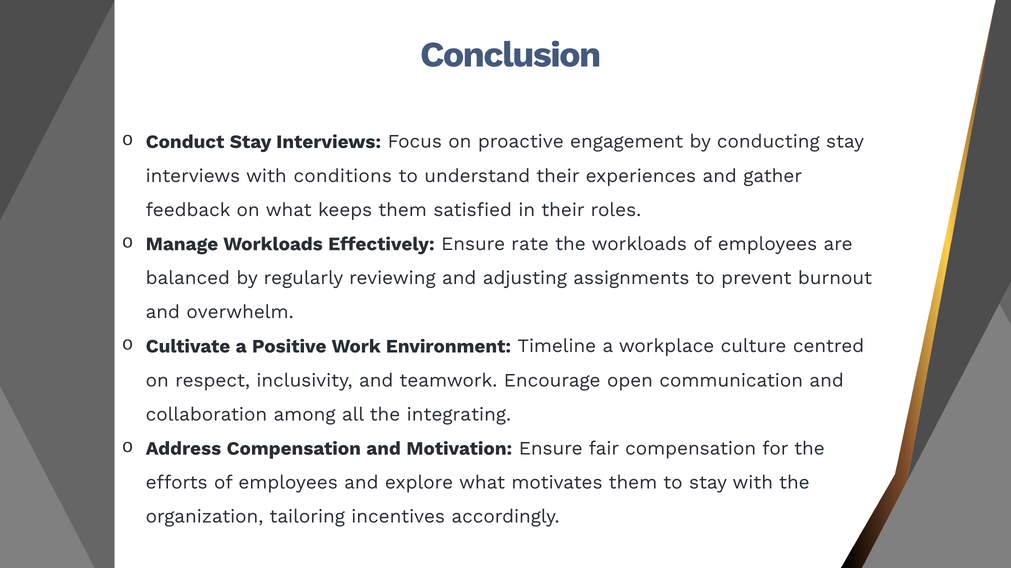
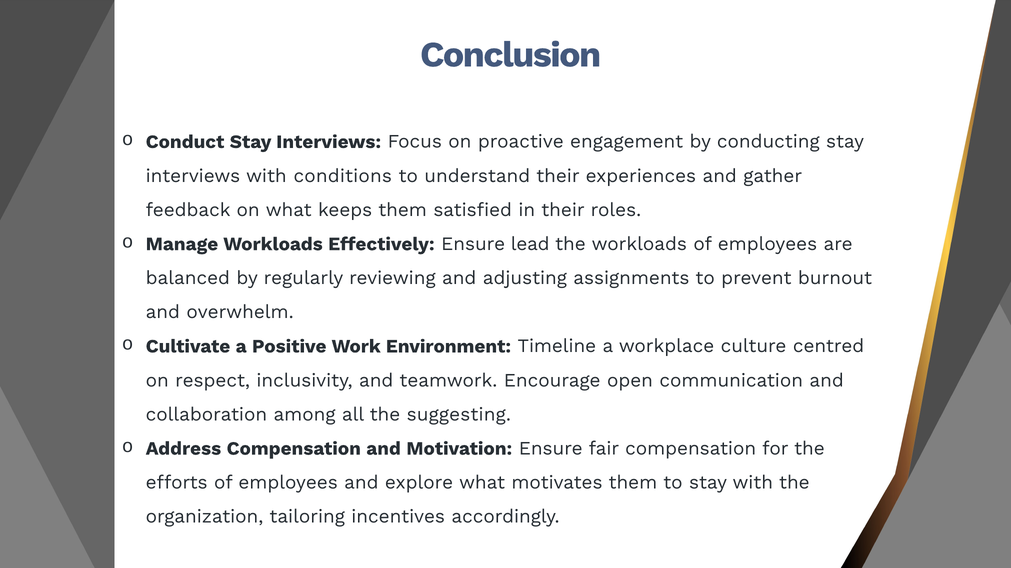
rate: rate -> lead (530, 244)
integrating: integrating -> suggesting (459, 415)
